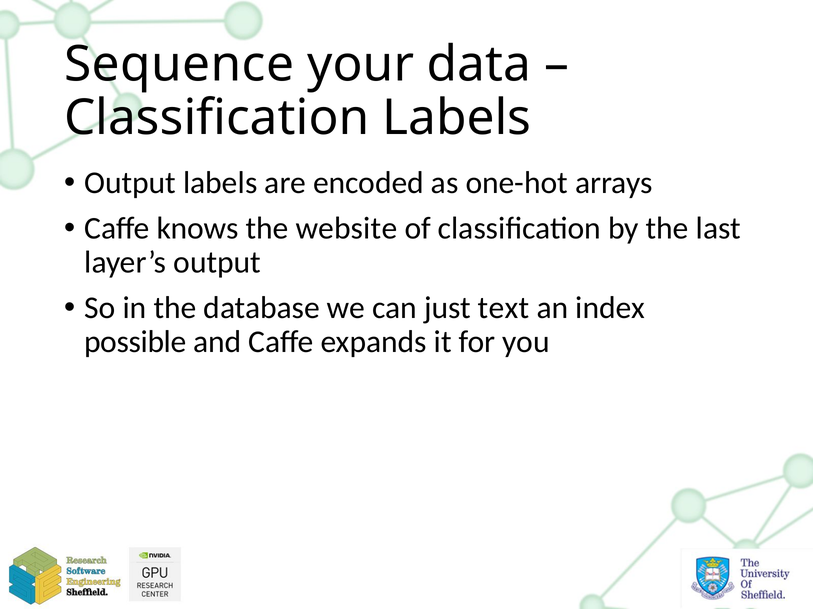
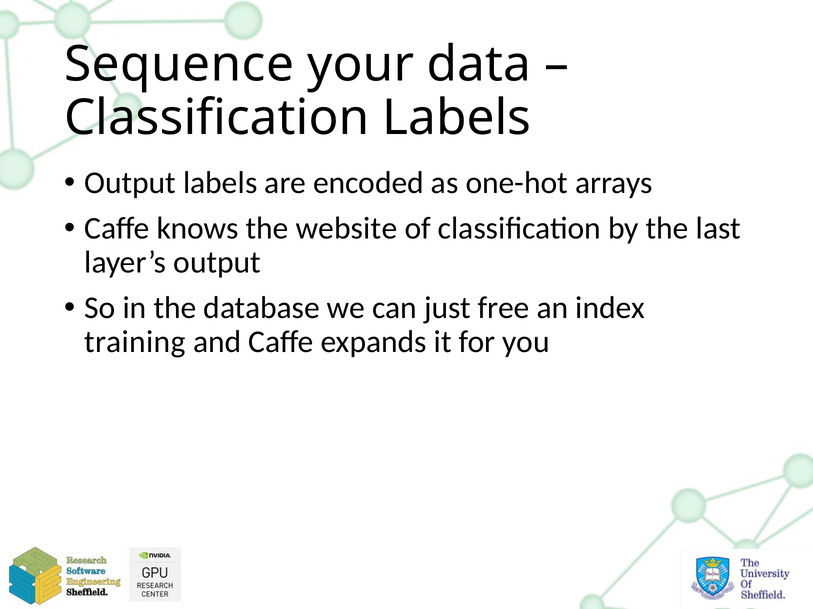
text: text -> free (504, 308)
possible: possible -> training (135, 342)
